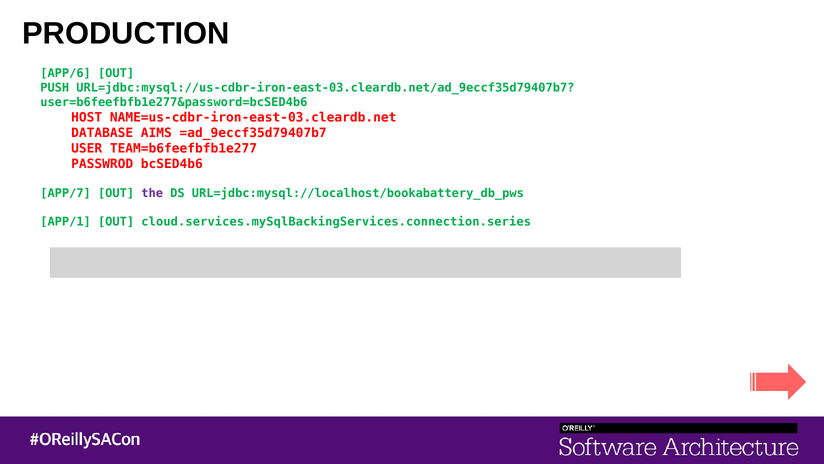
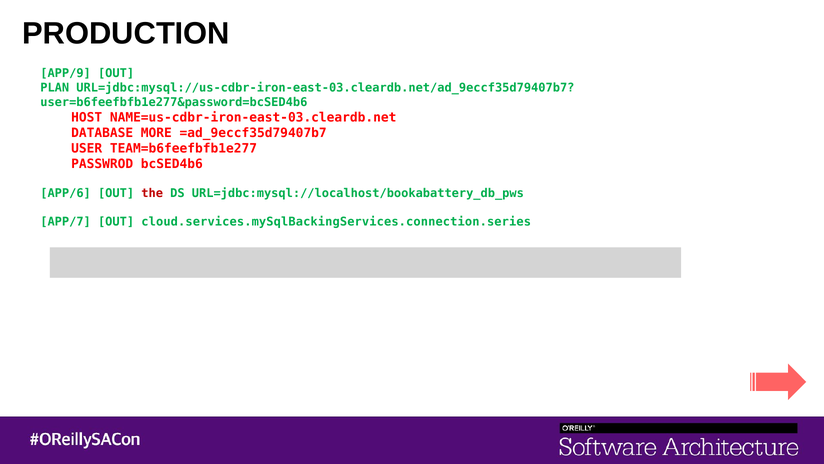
APP/6: APP/6 -> APP/9 (66, 73)
PUSH: PUSH -> PLAN (55, 88)
AIMS: AIMS -> MORE (156, 133)
APP/7: APP/7 -> APP/6 (66, 193)
the colour: purple -> red (152, 193)
APP/1: APP/1 -> APP/7 (66, 222)
